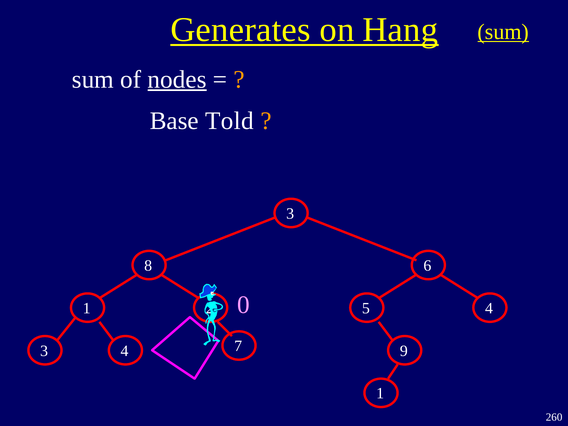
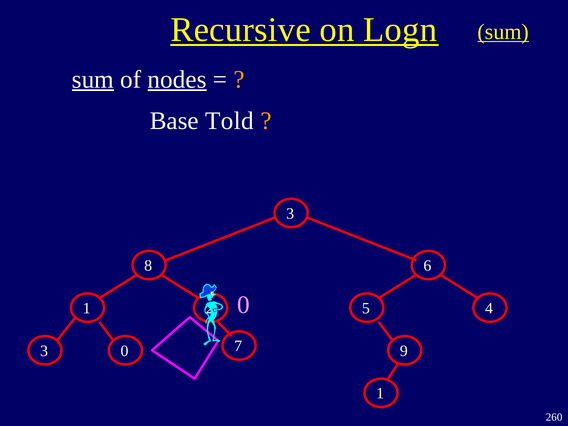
Generates: Generates -> Recursive (241, 30)
Hang: Hang -> Logn (400, 30)
sum underline: none -> present (93, 79)
3 4: 4 -> 0 (125, 351)
